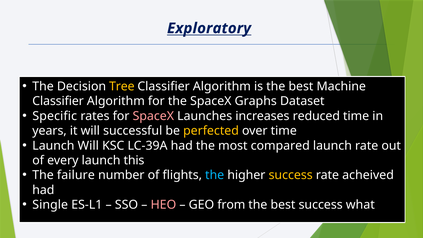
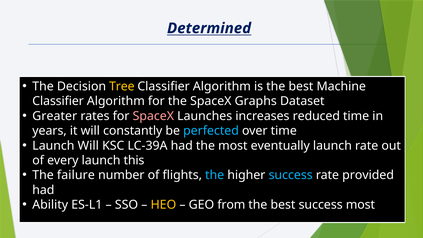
Exploratory: Exploratory -> Determined (209, 28)
Specific: Specific -> Greater (55, 116)
successful: successful -> constantly (133, 131)
perfected colour: yellow -> light blue (211, 131)
compared: compared -> eventually (280, 146)
success colour: yellow -> light blue (291, 175)
acheived: acheived -> provided (368, 175)
Single: Single -> Ability (50, 205)
HEO colour: pink -> yellow (163, 205)
success what: what -> most (360, 205)
